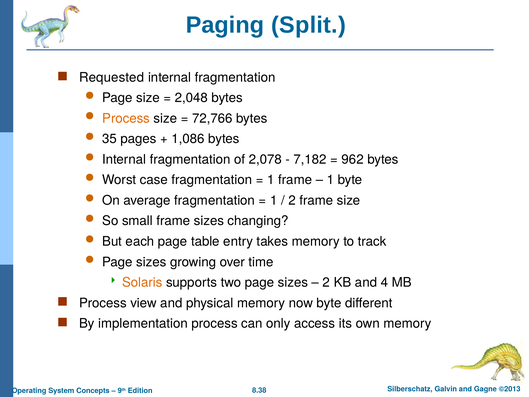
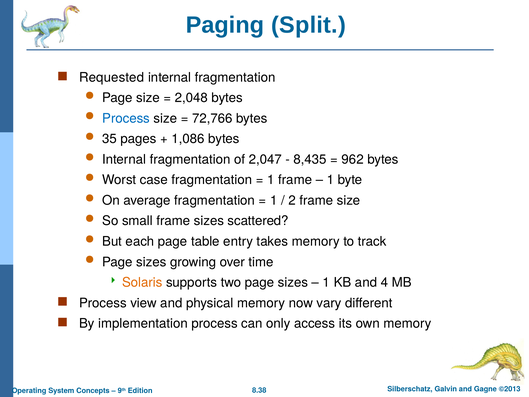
Process colour: orange -> blue (126, 118)
2,078: 2,078 -> 2,047 (265, 159)
7,182: 7,182 -> 8,435 (310, 159)
changing: changing -> scattered (258, 221)
2: 2 -> 1 (326, 282)
now byte: byte -> vary (329, 303)
